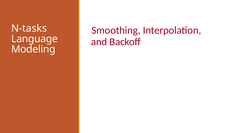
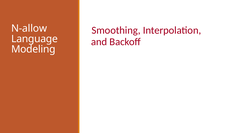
N-tasks: N-tasks -> N-allow (29, 28)
